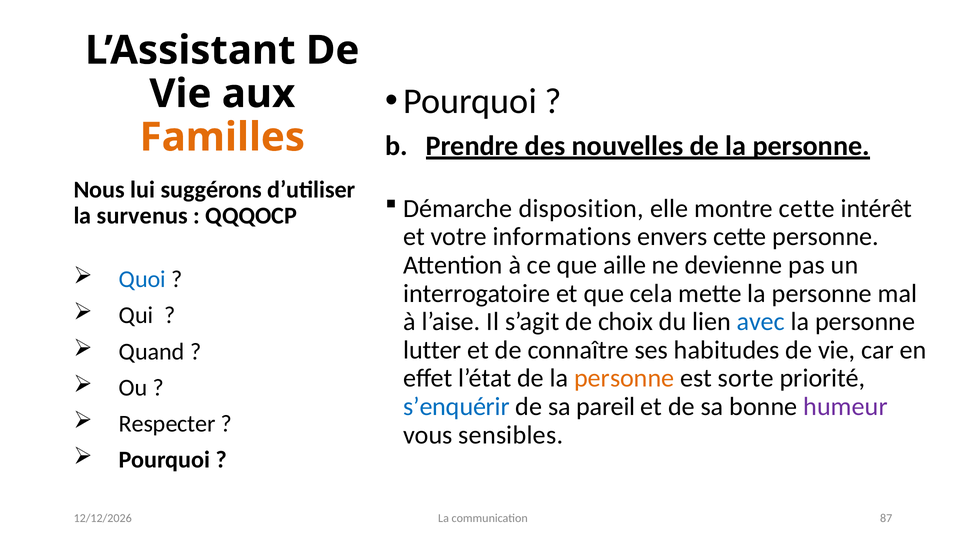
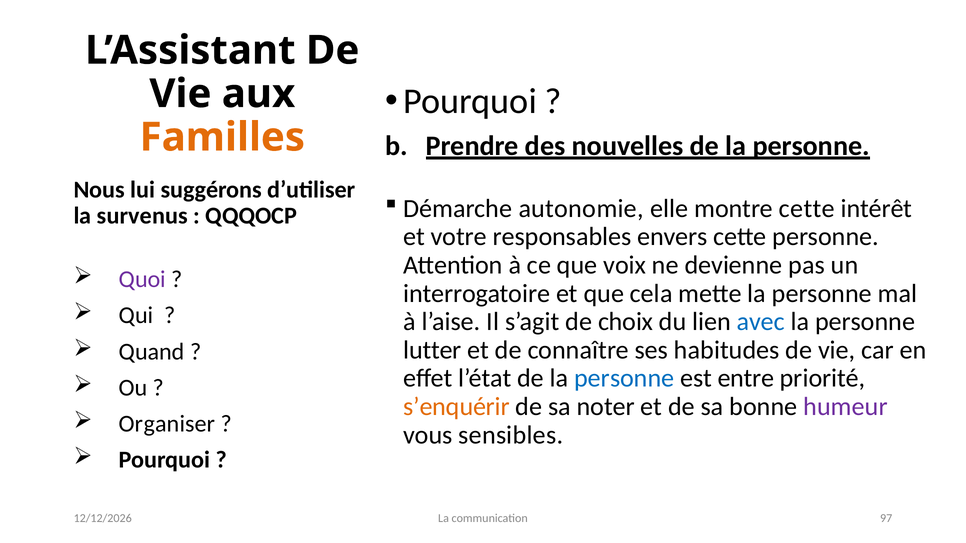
disposition: disposition -> autonomie (581, 209)
informations: informations -> responsables (562, 237)
aille: aille -> voix (625, 265)
Quoi colour: blue -> purple (142, 280)
personne colour: orange -> blue (624, 379)
sorte: sorte -> entre (746, 379)
s’enquérir colour: blue -> orange (456, 407)
pareil: pareil -> noter (606, 407)
Respecter: Respecter -> Organiser (167, 424)
87: 87 -> 97 (886, 519)
